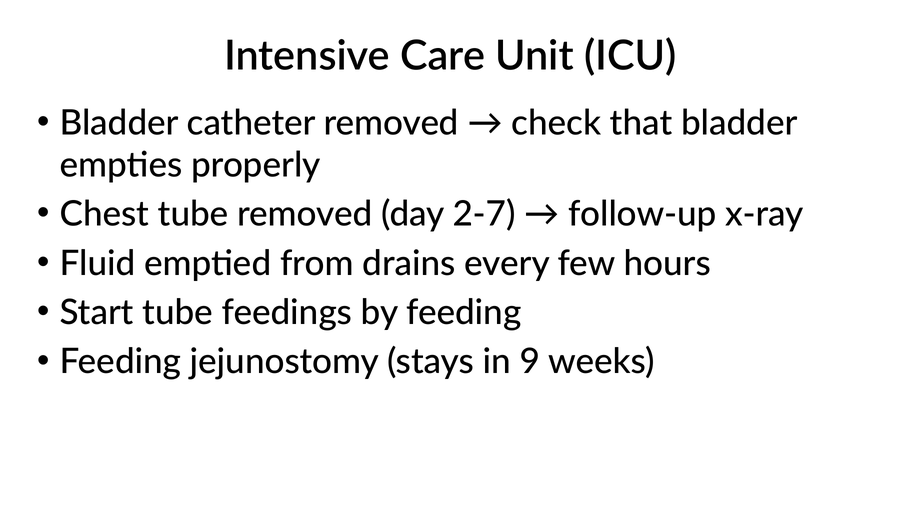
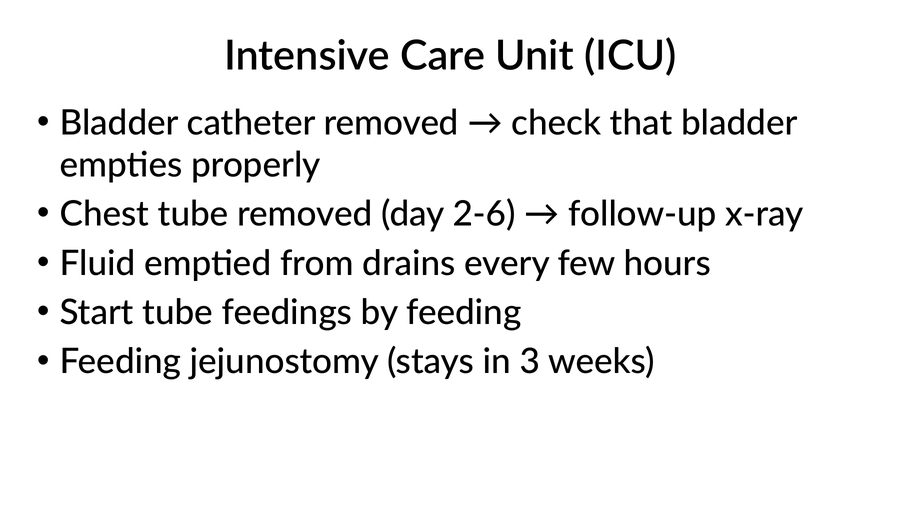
2-7: 2-7 -> 2-6 (484, 214)
9: 9 -> 3 (530, 362)
